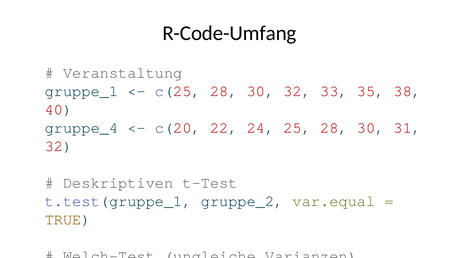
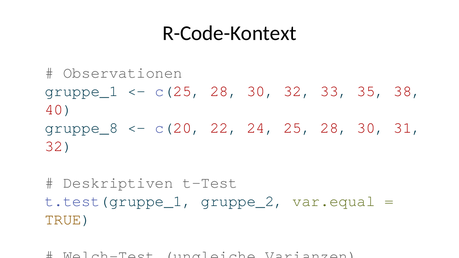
R-Code-Umfang: R-Code-Umfang -> R-Code-Kontext (229, 33)
Veranstaltung: Veranstaltung -> Observationen (123, 73)
gruppe_4: gruppe_4 -> gruppe_8 (81, 128)
